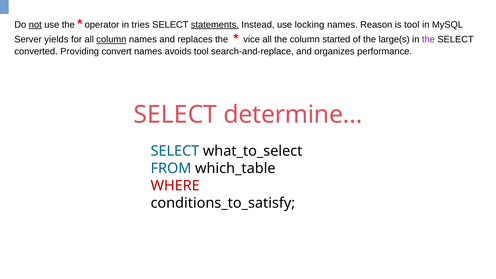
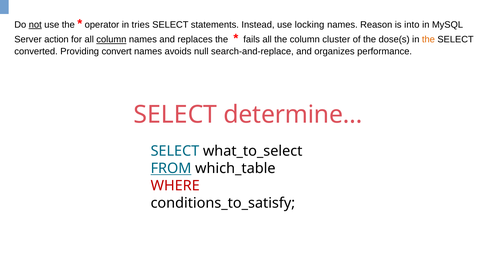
statements underline: present -> none (215, 25)
is tool: tool -> into (412, 25)
yields: yields -> action (56, 40)
vice: vice -> fails (252, 40)
started: started -> cluster (336, 40)
large(s: large(s -> dose(s (394, 40)
the colour: purple -> orange (428, 40)
avoids tool: tool -> null (201, 51)
FROM underline: none -> present (171, 168)
